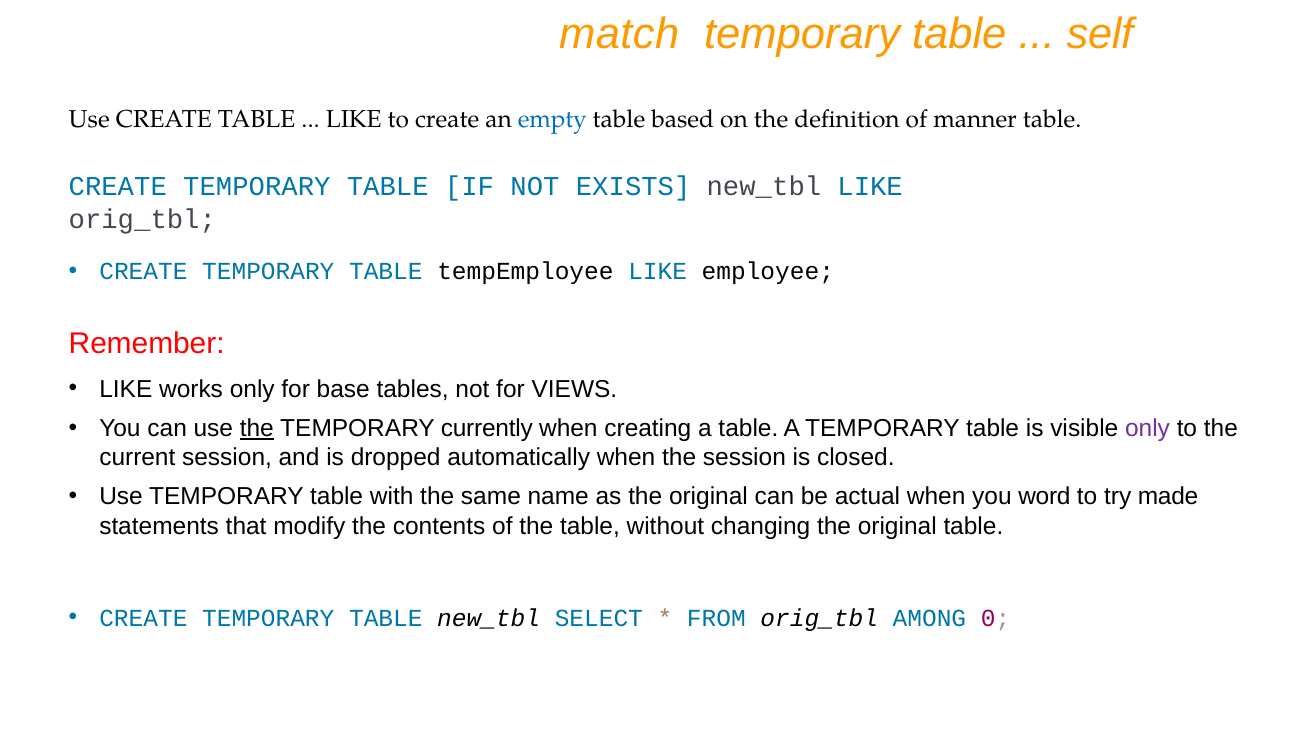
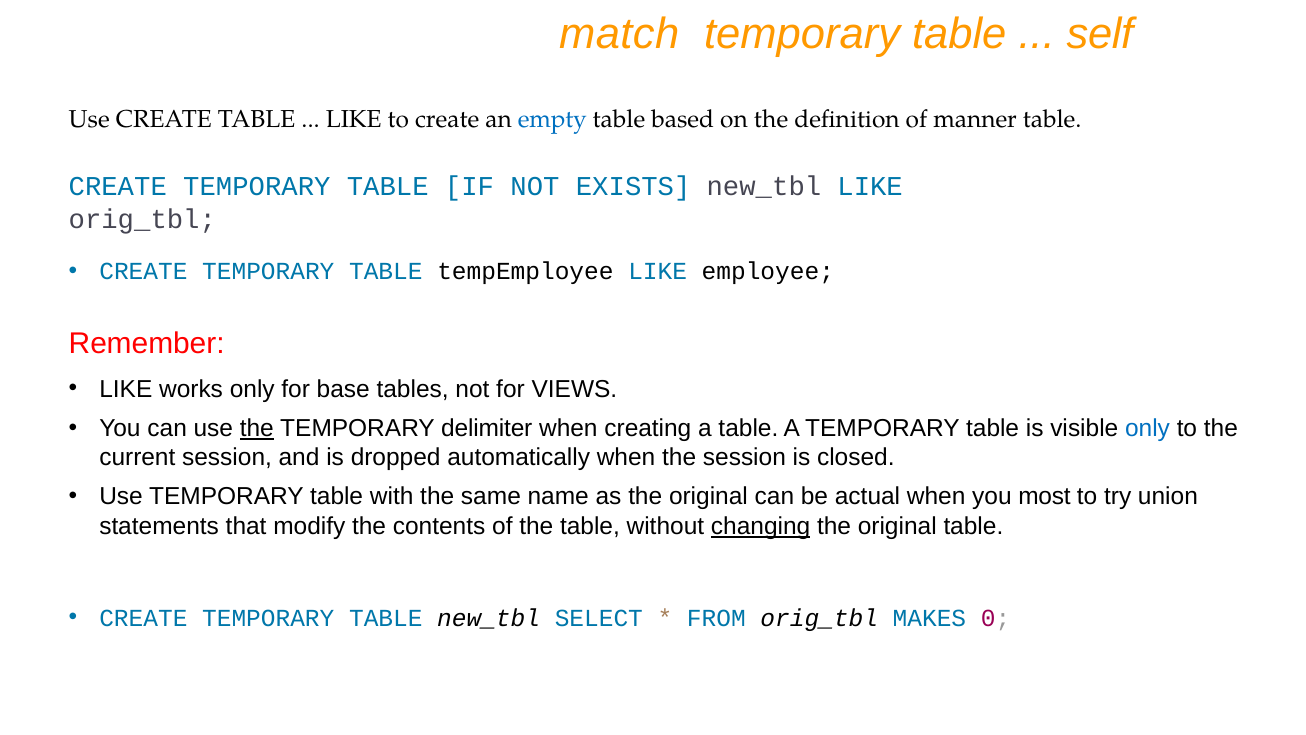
currently: currently -> delimiter (487, 428)
only colour: purple -> blue (1148, 428)
word: word -> most (1044, 497)
made: made -> union (1168, 497)
changing underline: none -> present (761, 526)
AMONG: AMONG -> MAKES (929, 618)
